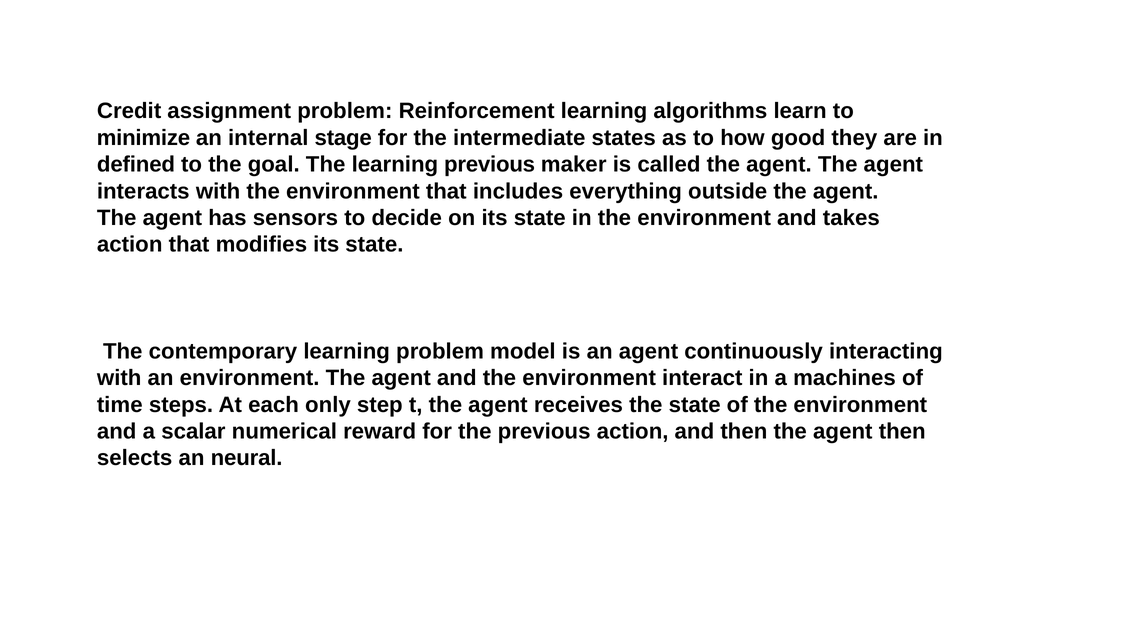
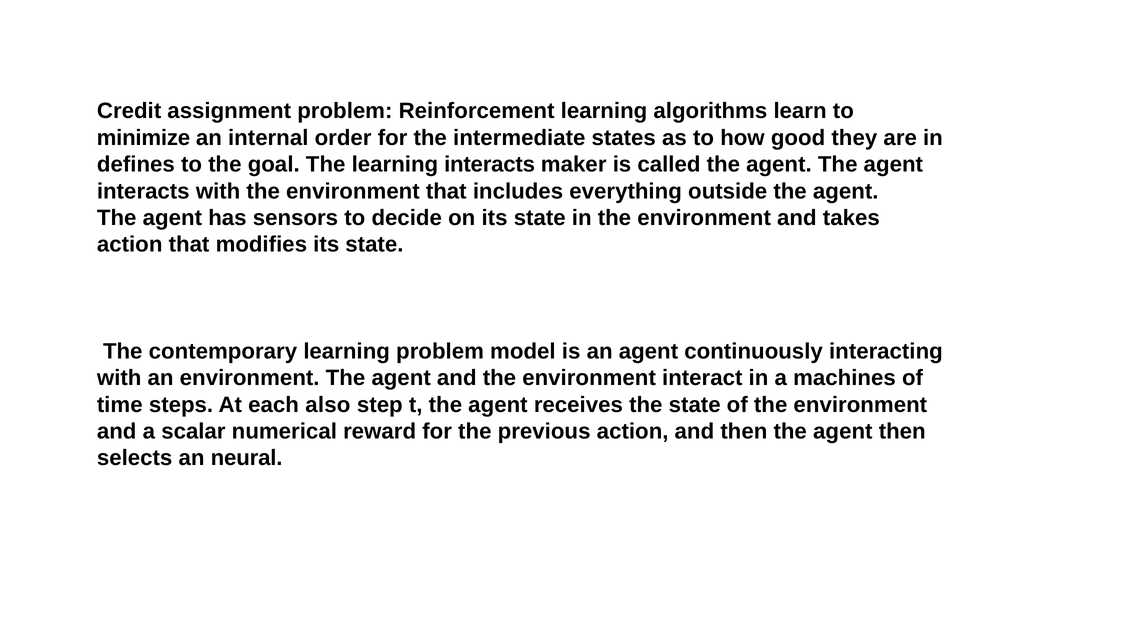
stage: stage -> order (343, 138)
defined: defined -> defines (136, 164)
learning previous: previous -> interacts (490, 164)
only: only -> also (328, 405)
